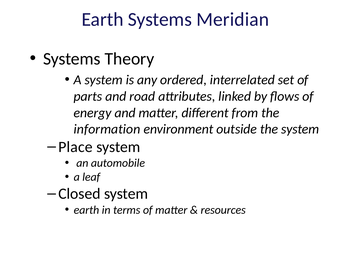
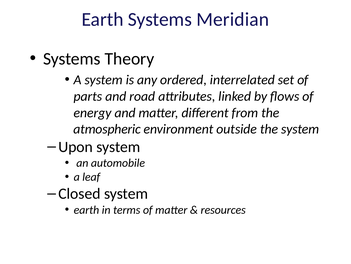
information: information -> atmospheric (107, 129)
Place: Place -> Upon (76, 146)
